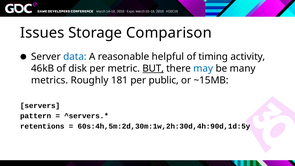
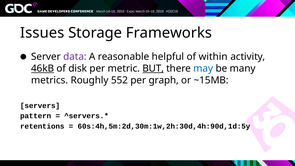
Comparison: Comparison -> Frameworks (169, 33)
data colour: blue -> purple (75, 57)
timing: timing -> within (213, 57)
46kB underline: none -> present (43, 68)
181: 181 -> 552 (119, 80)
public: public -> graph (164, 80)
